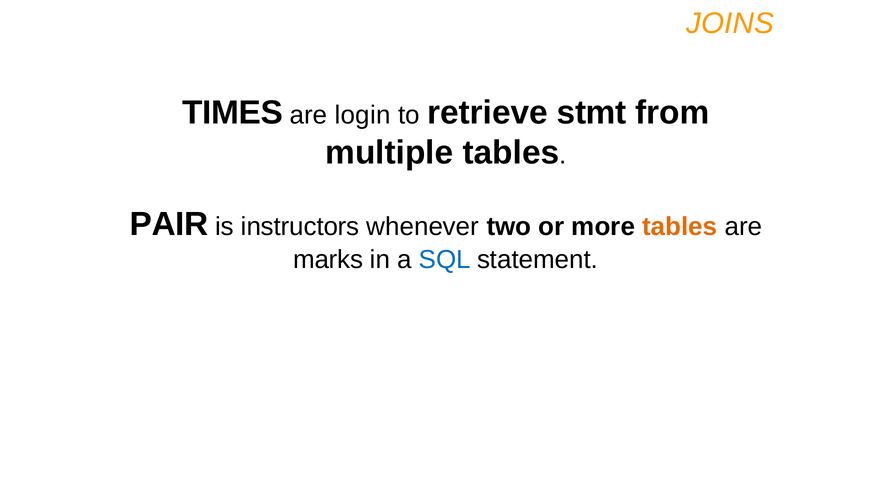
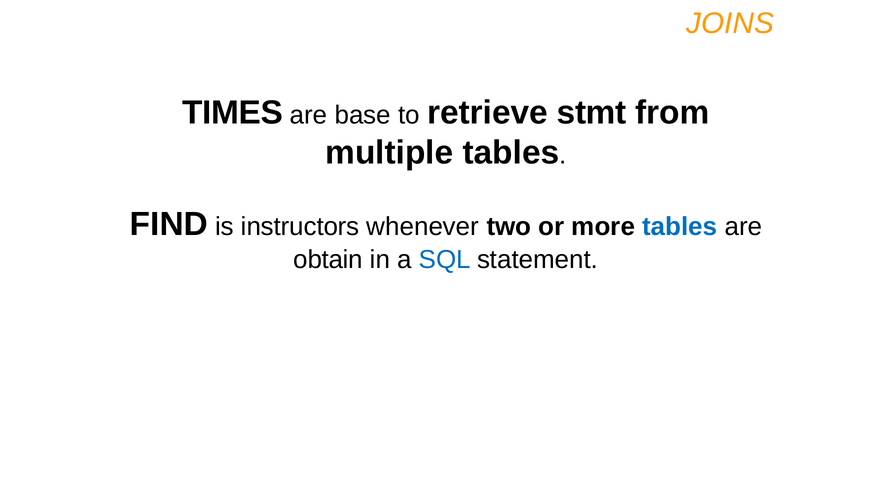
login: login -> base (363, 115)
PAIR: PAIR -> FIND (169, 224)
tables colour: orange -> blue (680, 227)
marks: marks -> obtain (328, 259)
